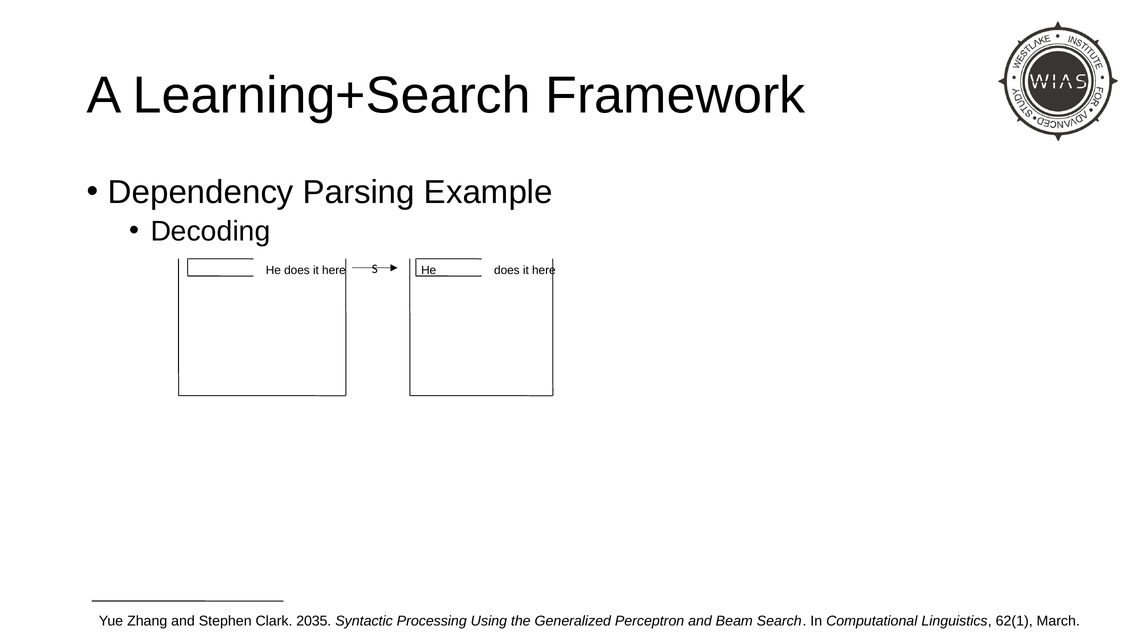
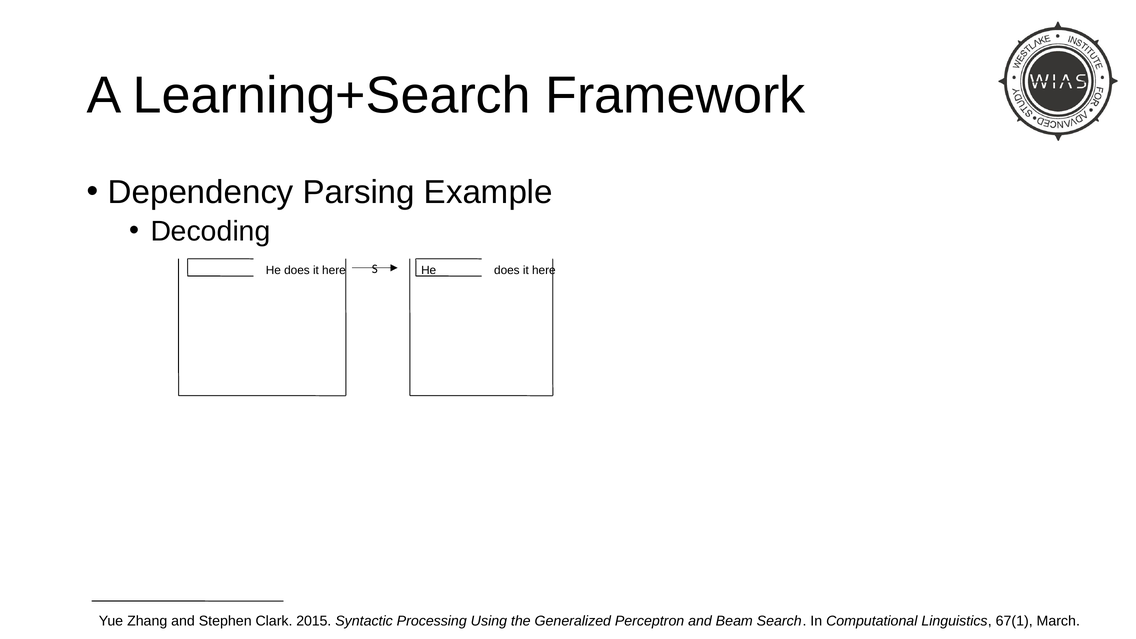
2035: 2035 -> 2015 (314, 621)
62(1: 62(1 -> 67(1 (1014, 621)
